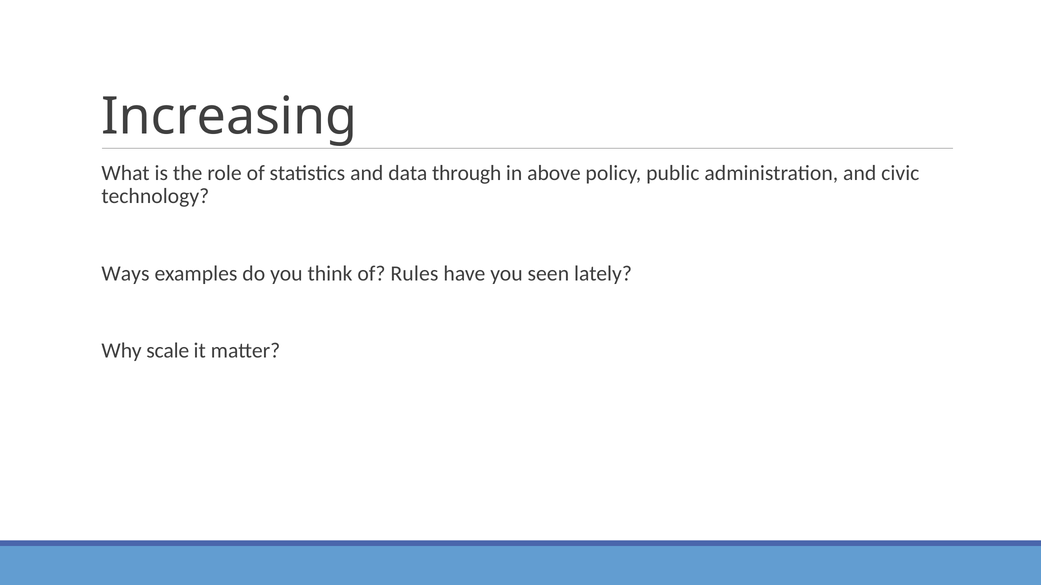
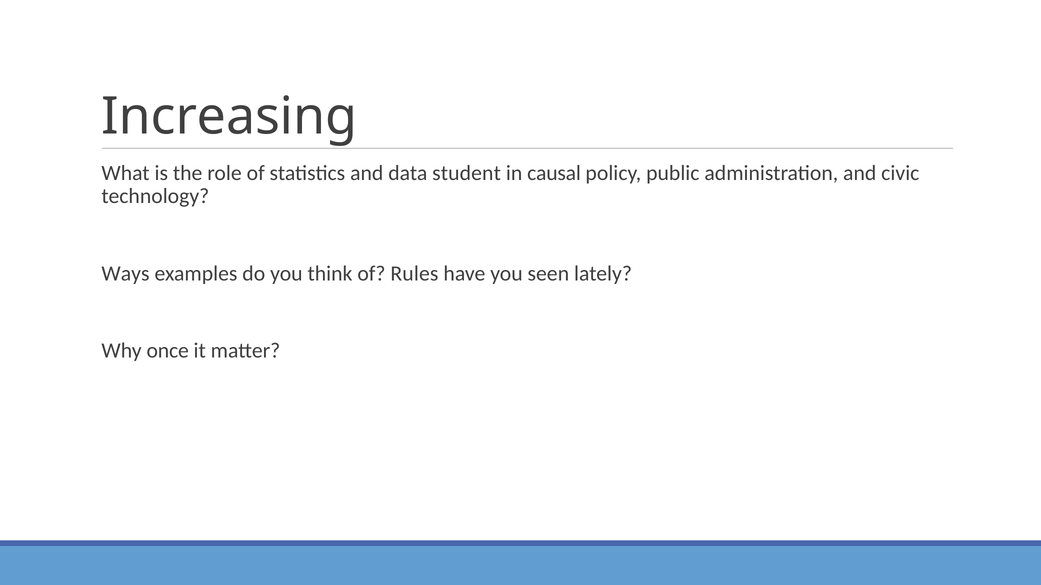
through: through -> student (467, 173)
above: above -> causal (554, 173)
scale: scale -> once (168, 351)
